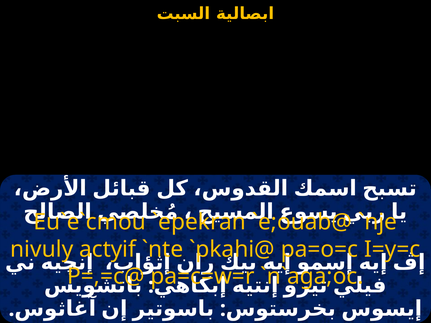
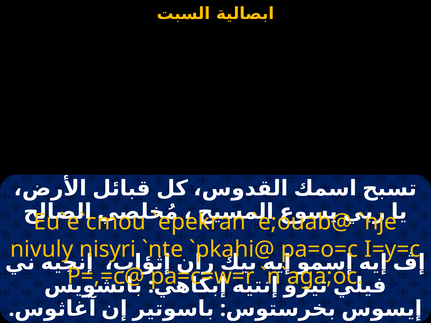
actyif: actyif -> nisyri (108, 249)
